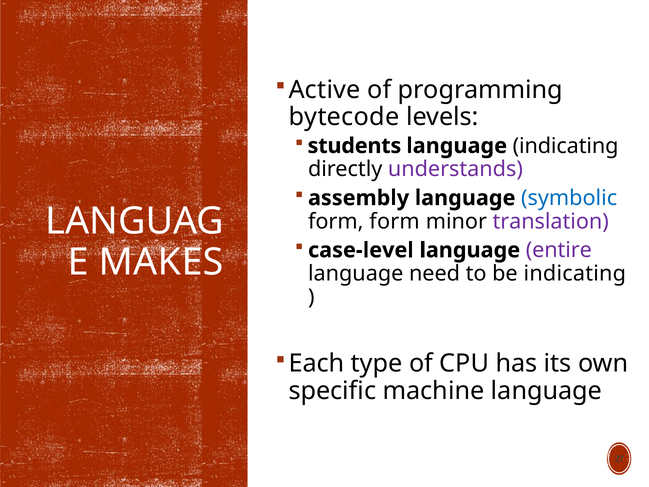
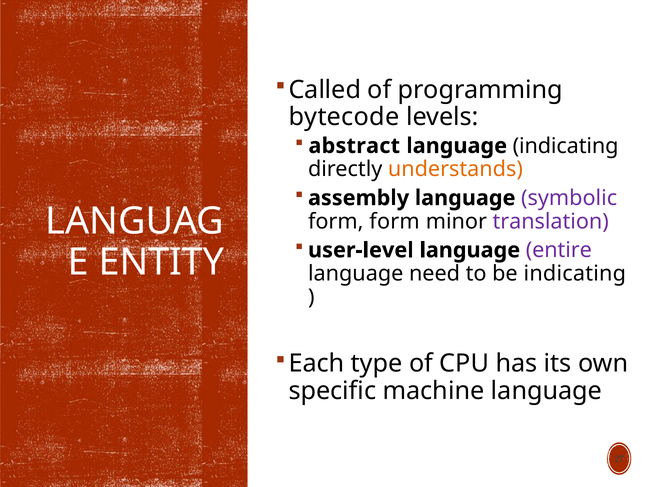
Active: Active -> Called (325, 90)
students: students -> abstract (354, 146)
understands colour: purple -> orange (455, 169)
symbolic colour: blue -> purple (569, 198)
case-level: case-level -> user-level (361, 250)
MAKES: MAKES -> ENTITY (161, 262)
